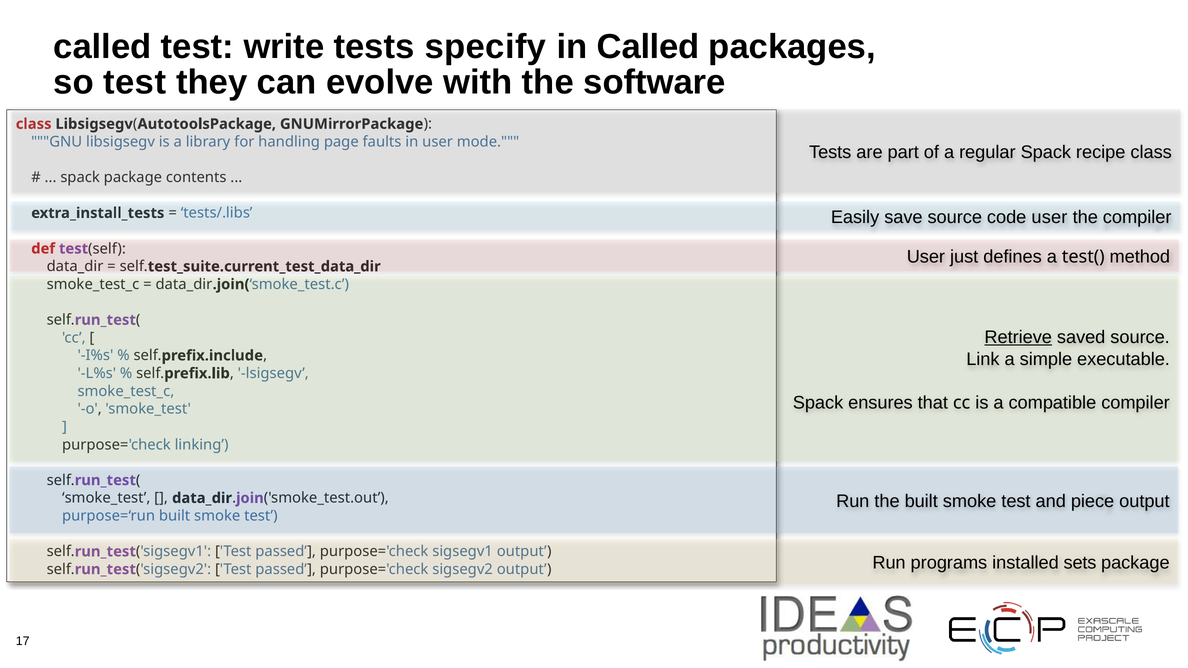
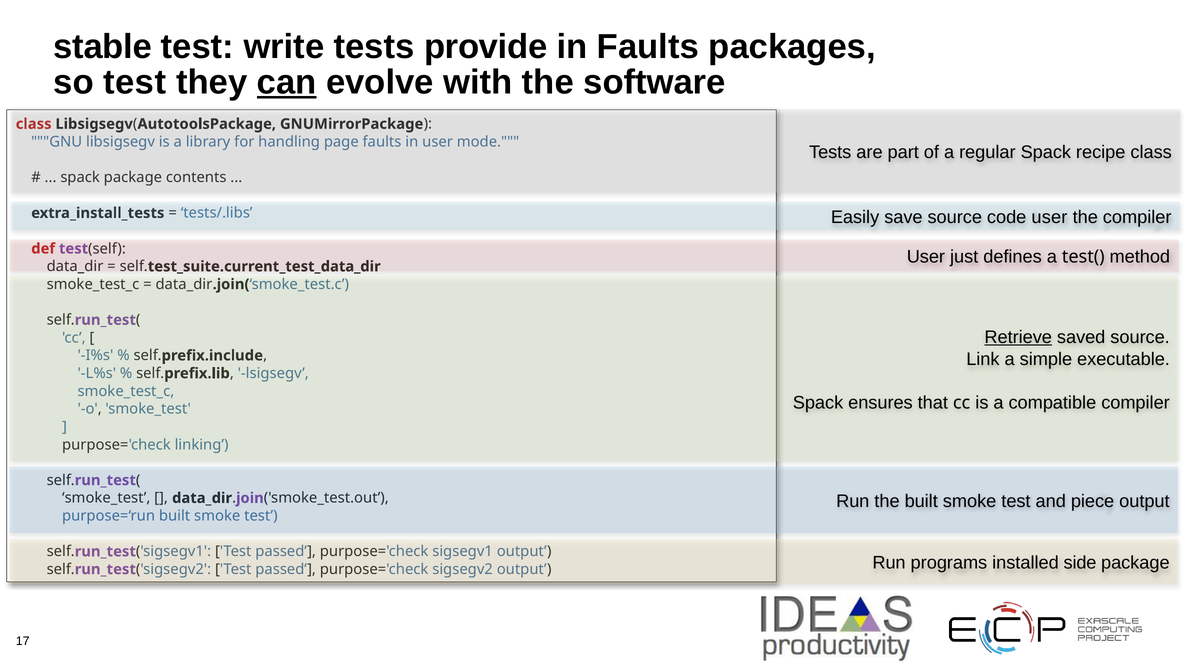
called: called -> stable (103, 47)
specify: specify -> provide (486, 47)
in Called: Called -> Faults (648, 47)
can underline: none -> present (287, 82)
sets: sets -> side (1080, 563)
